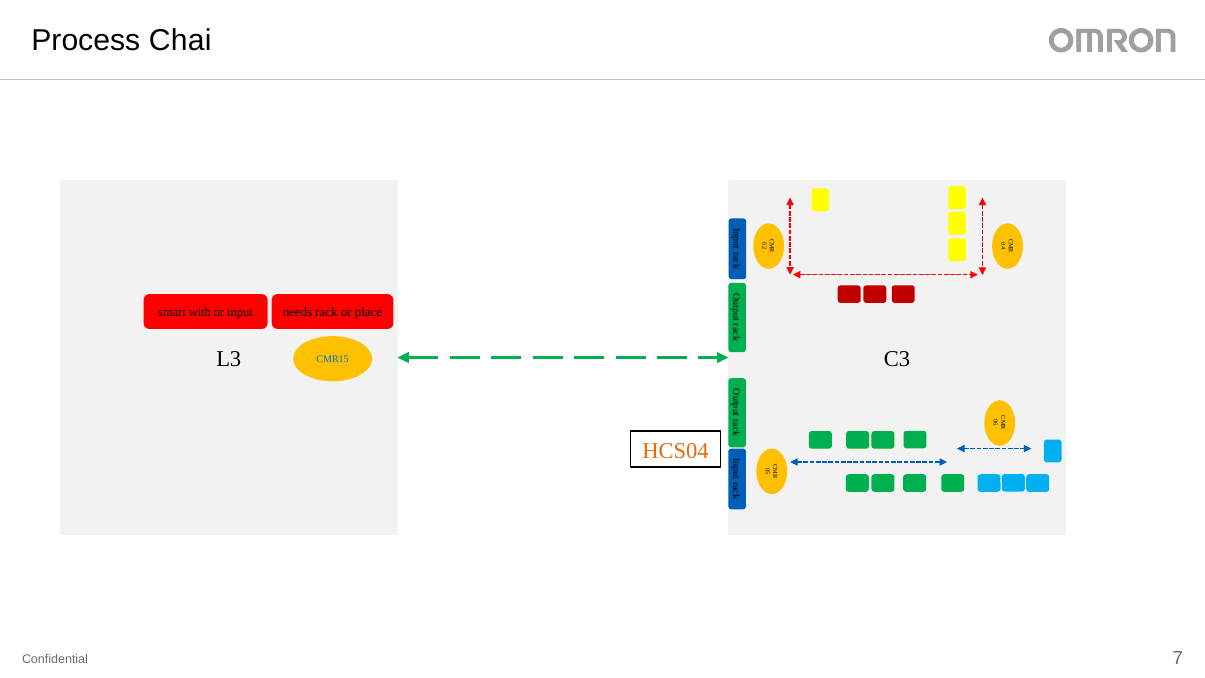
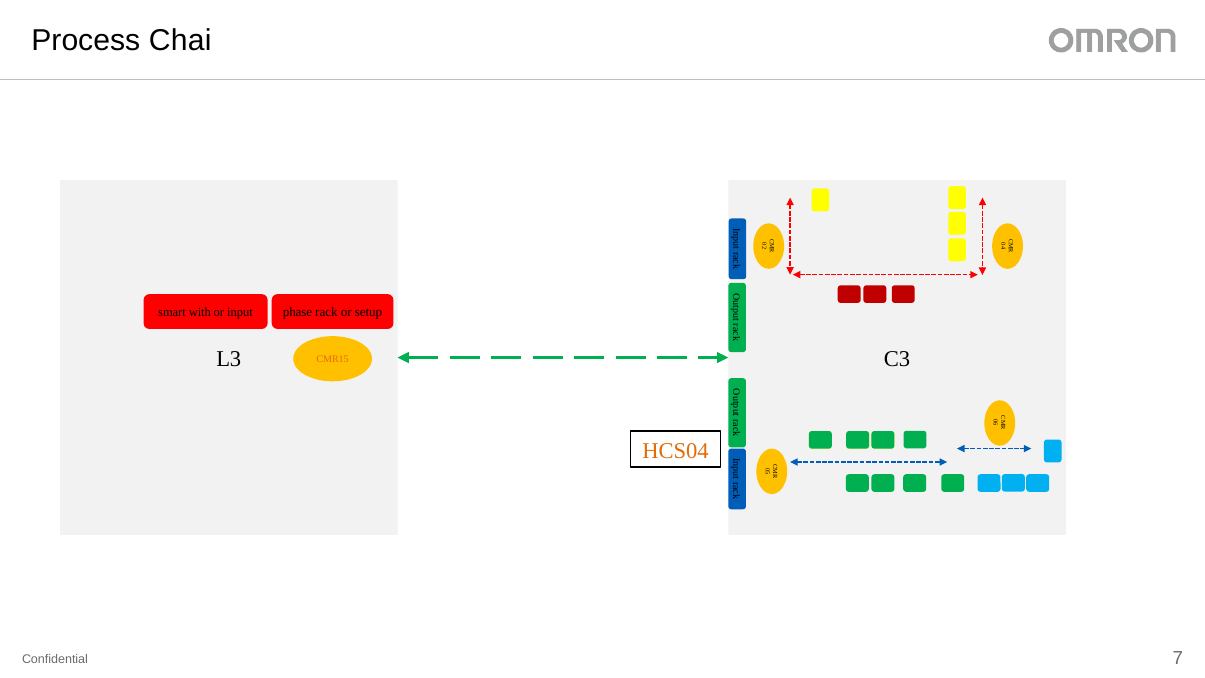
needs: needs -> phase (298, 312)
place: place -> setup (369, 312)
CMR15 colour: blue -> orange (333, 359)
